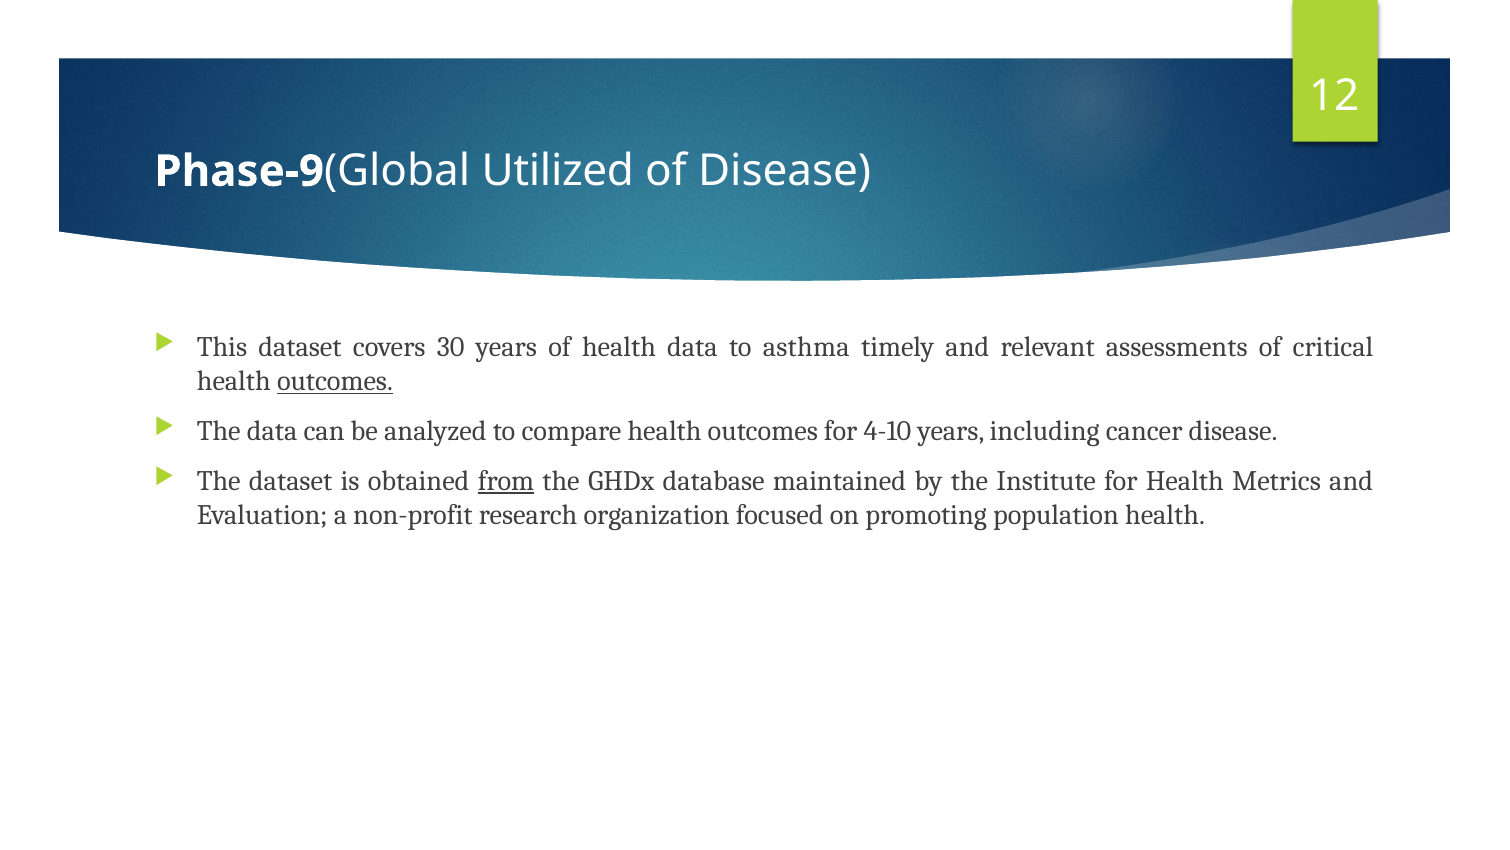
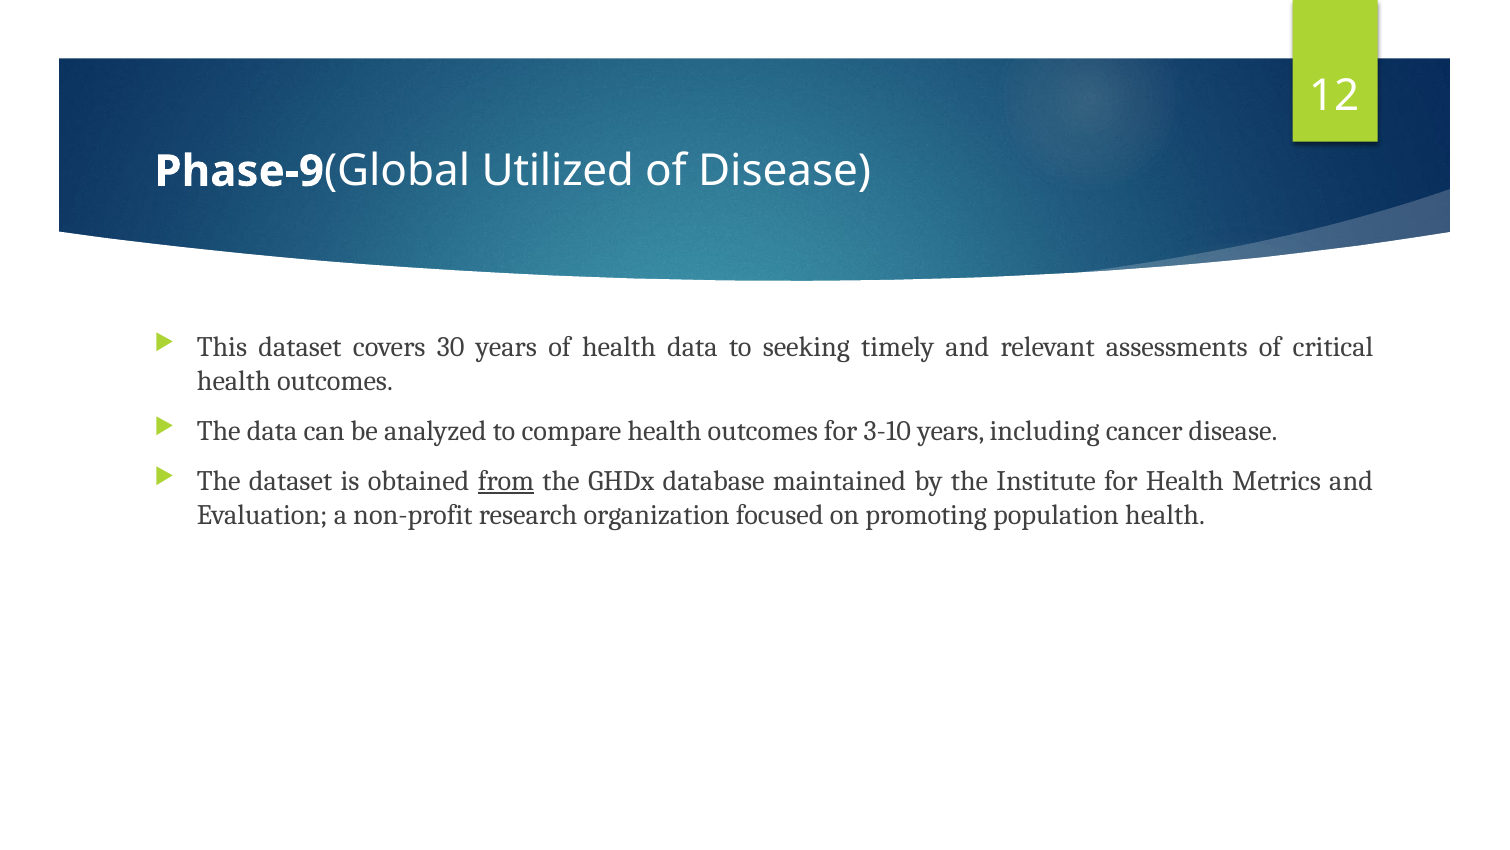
asthma: asthma -> seeking (806, 347)
outcomes underline: present -> none (335, 381)
4-10: 4-10 -> 3-10 (887, 431)
